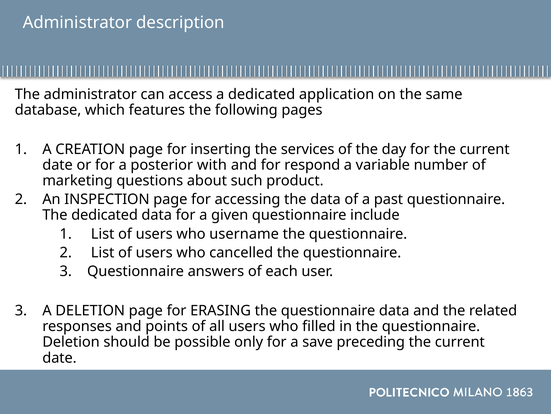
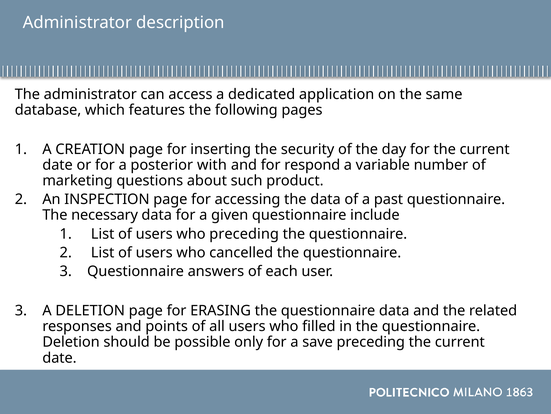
services: services -> security (308, 149)
The dedicated: dedicated -> necessary (105, 215)
who username: username -> preceding (244, 234)
